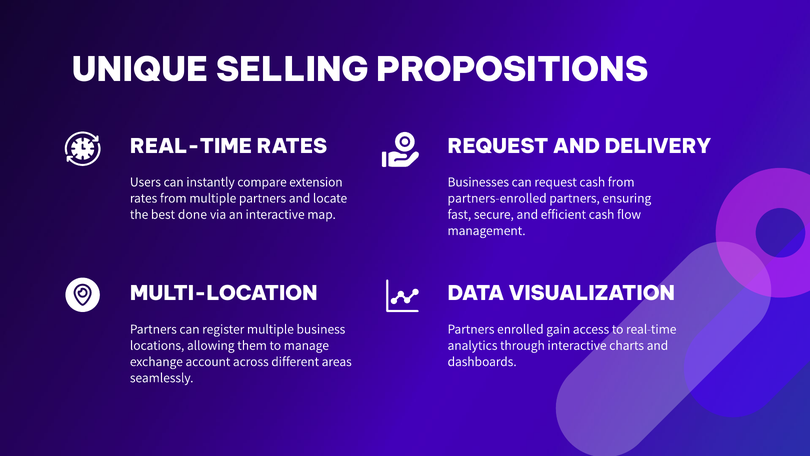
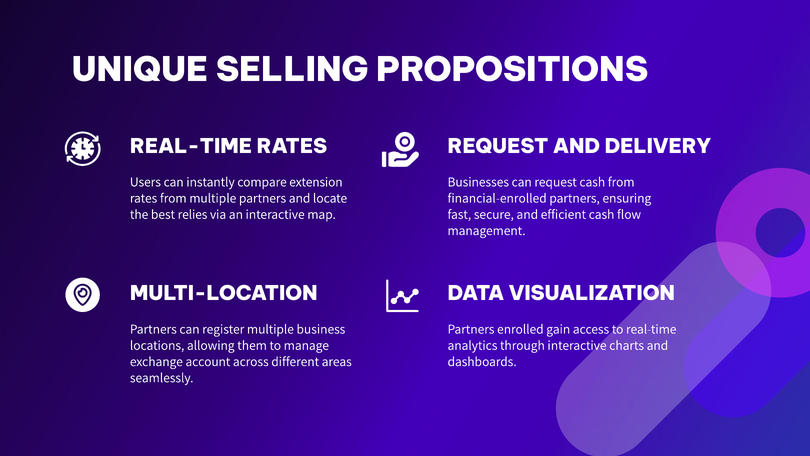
partners-enrolled: partners-enrolled -> financial-enrolled (497, 198)
done: done -> relies (193, 214)
